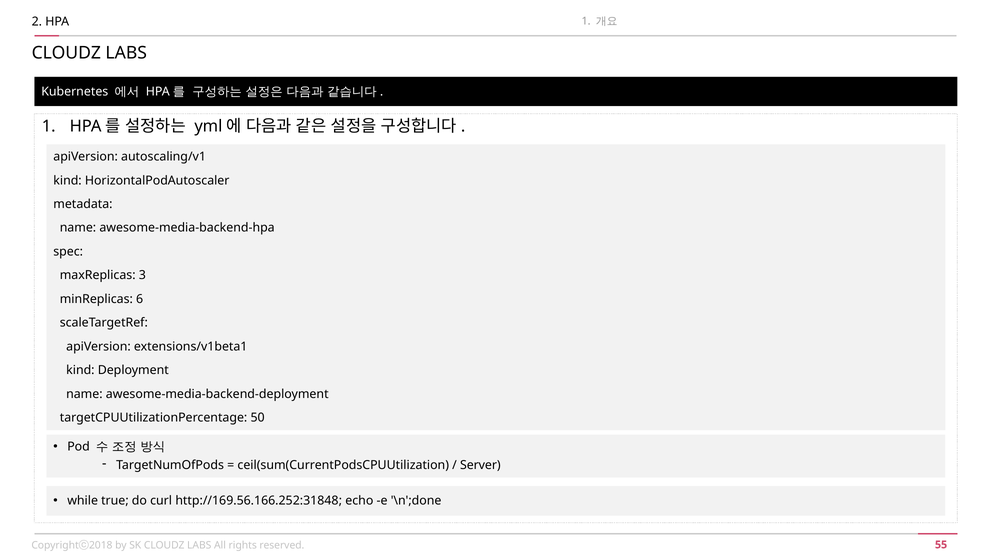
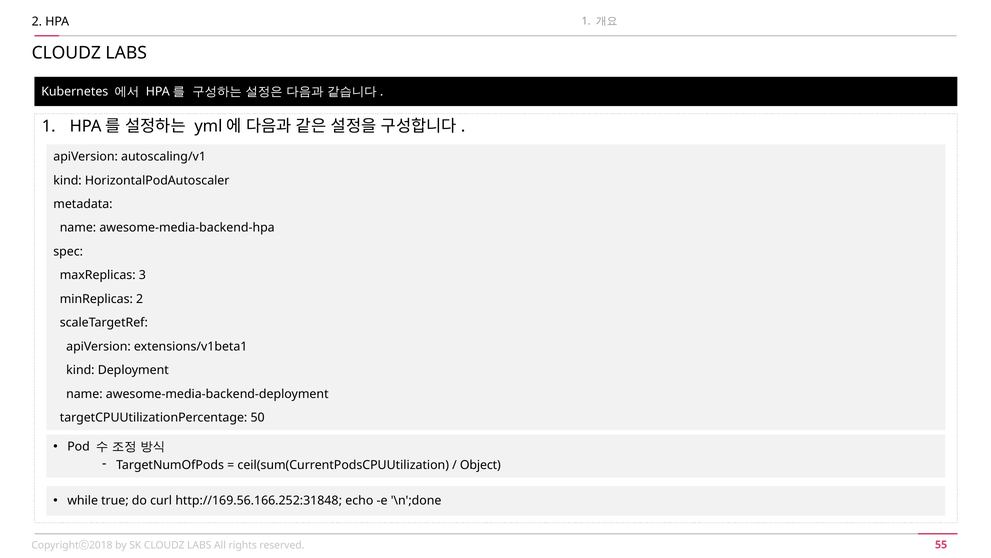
minReplicas 6: 6 -> 2 (140, 299)
Server: Server -> Object (480, 465)
